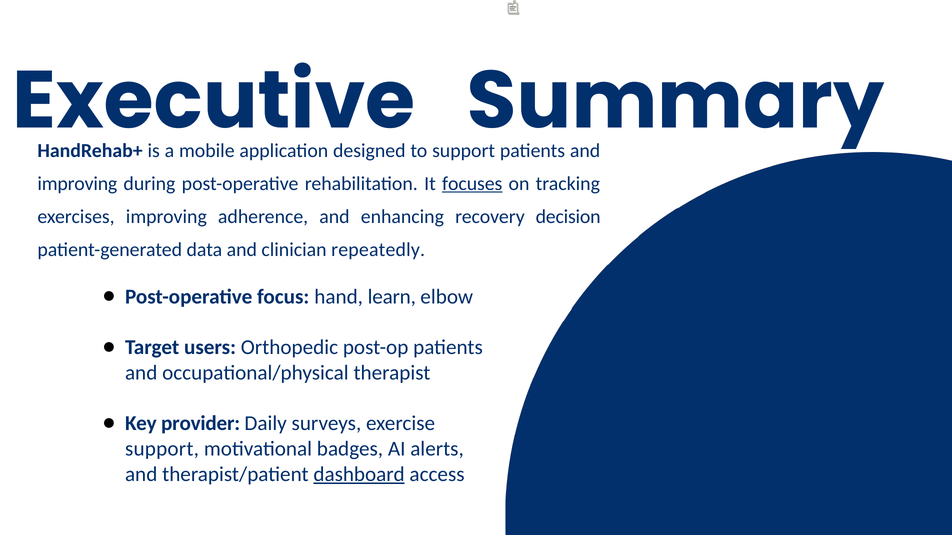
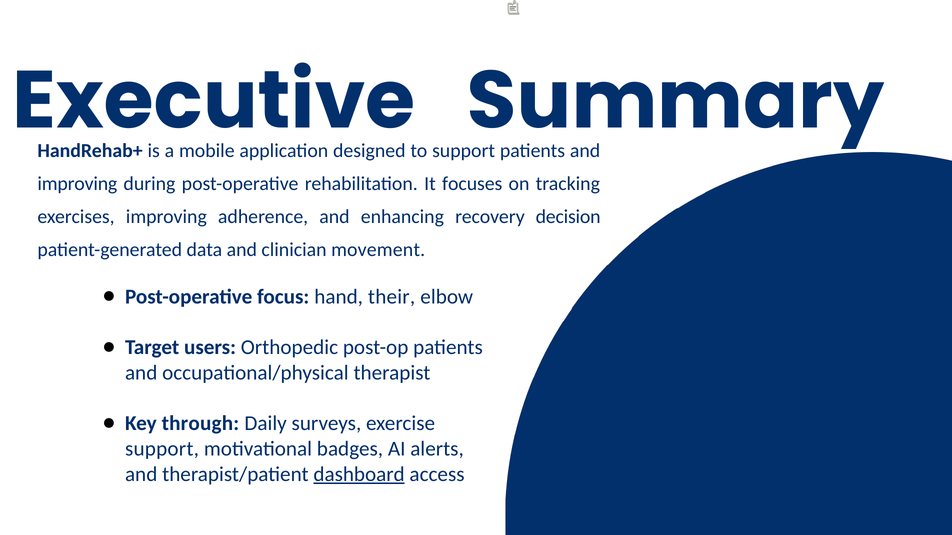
focuses underline: present -> none (472, 184)
repeatedly: repeatedly -> movement (378, 250)
learn: learn -> their (392, 297)
provider: provider -> through (200, 424)
